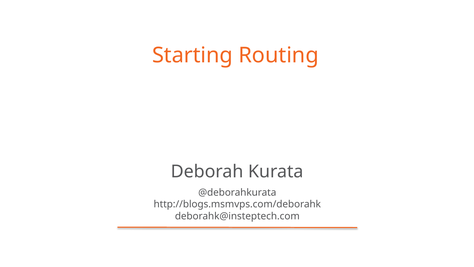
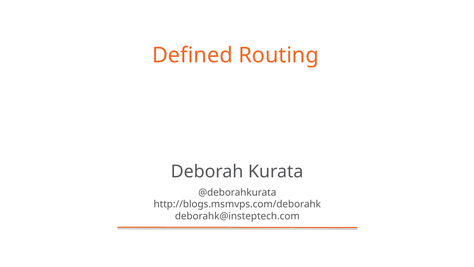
Starting: Starting -> Defined (192, 55)
